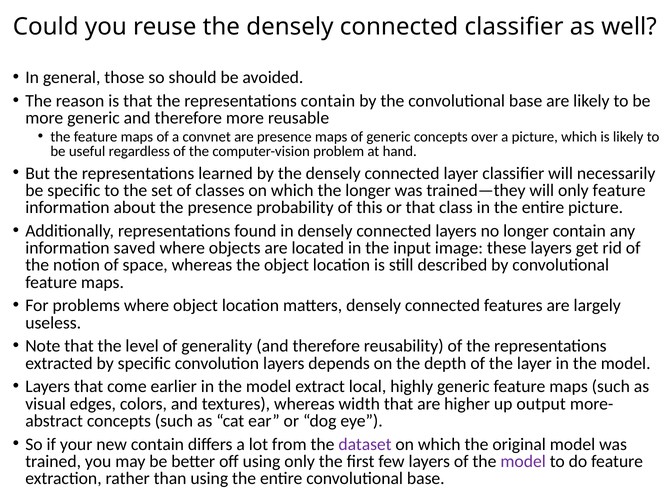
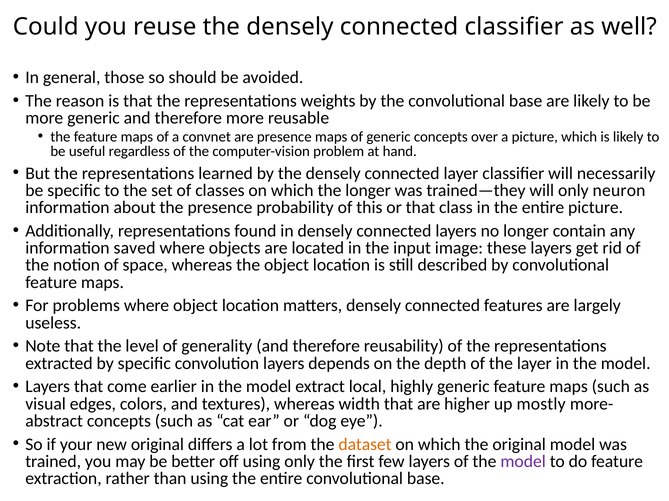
representations contain: contain -> weights (328, 101)
only feature: feature -> neuron (619, 191)
output: output -> mostly (541, 404)
new contain: contain -> original (157, 445)
dataset colour: purple -> orange (365, 445)
